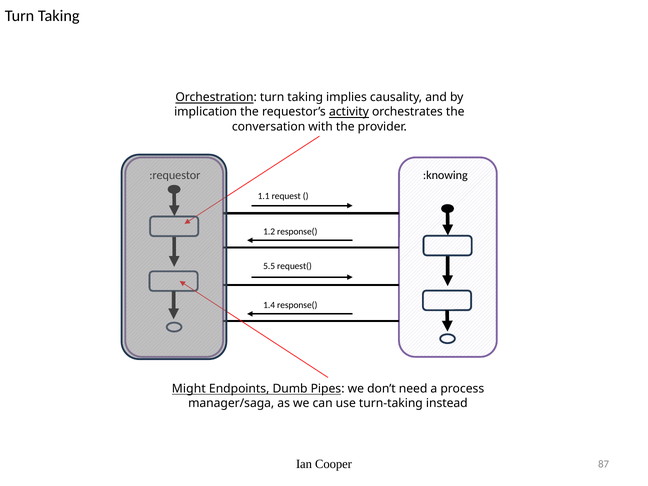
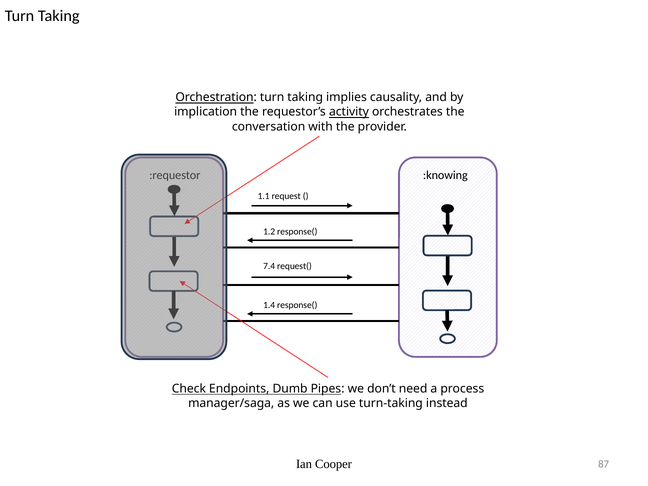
5.5: 5.5 -> 7.4 (269, 266)
Might: Might -> Check (189, 389)
